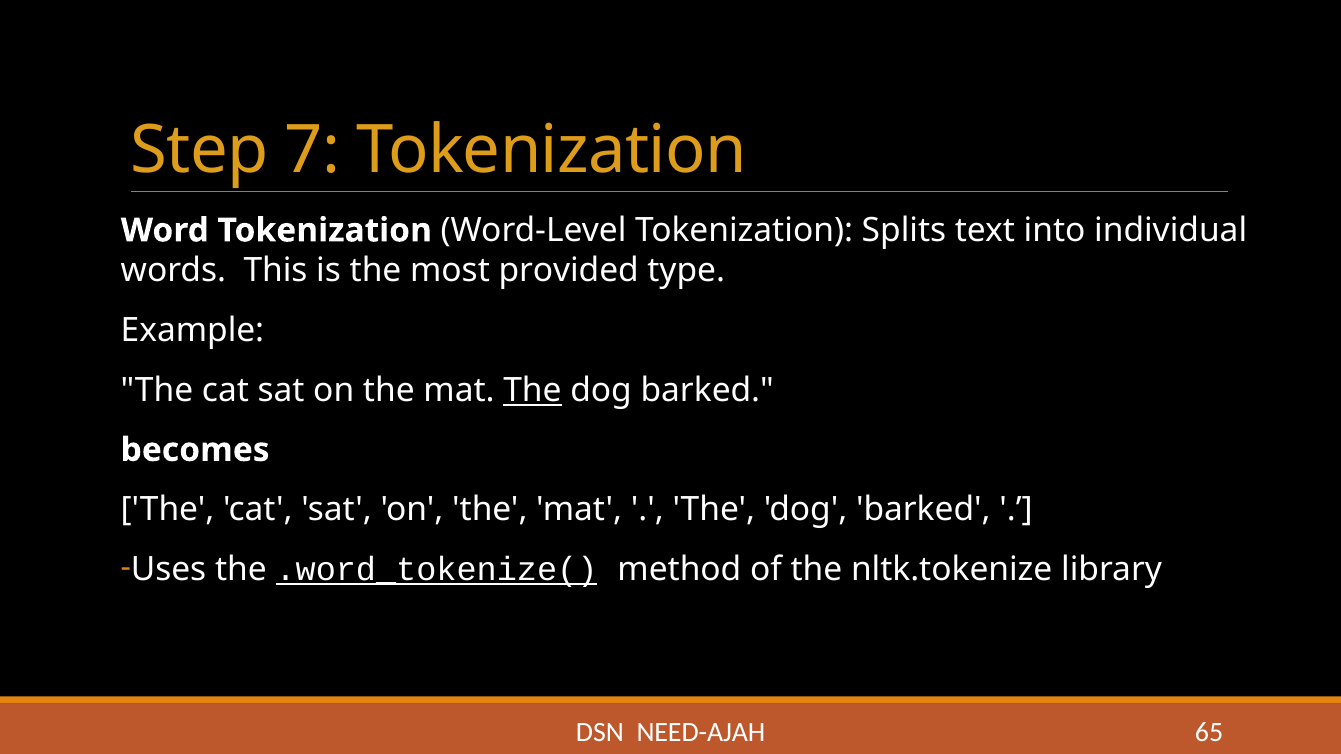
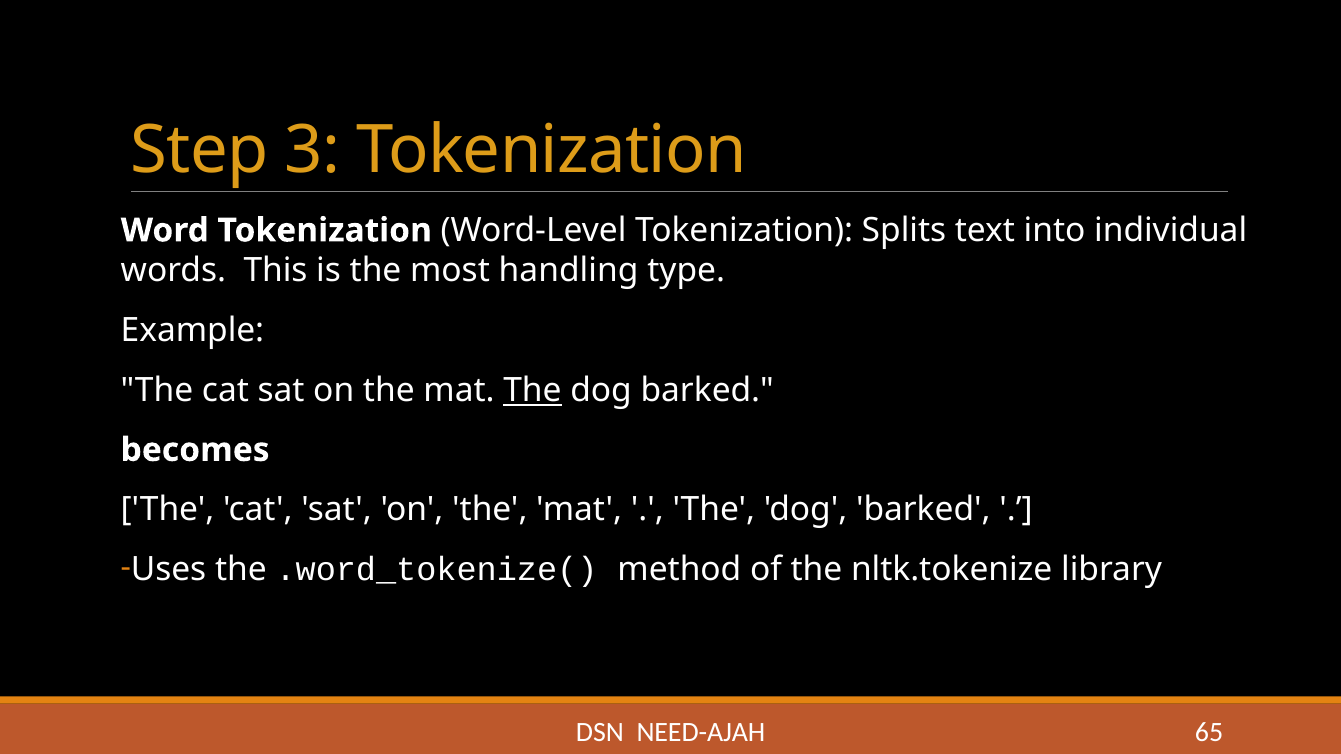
7: 7 -> 3 (313, 150)
provided: provided -> handling (569, 271)
.word_tokenize( underline: present -> none (436, 570)
